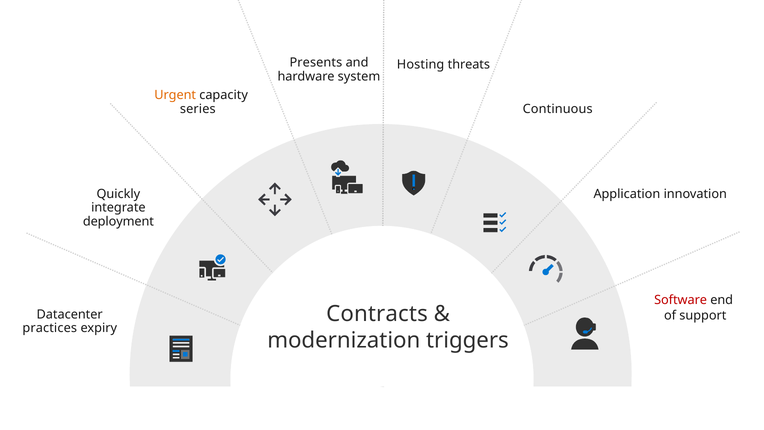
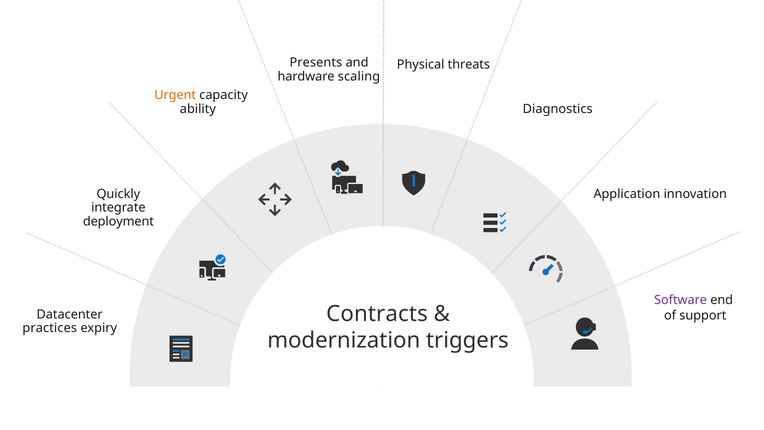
Hosting: Hosting -> Physical (421, 64)
system: system -> scaling (359, 76)
series: series -> ability (198, 109)
Continuous: Continuous -> Diagnostics (558, 109)
Software colour: red -> purple (681, 300)
